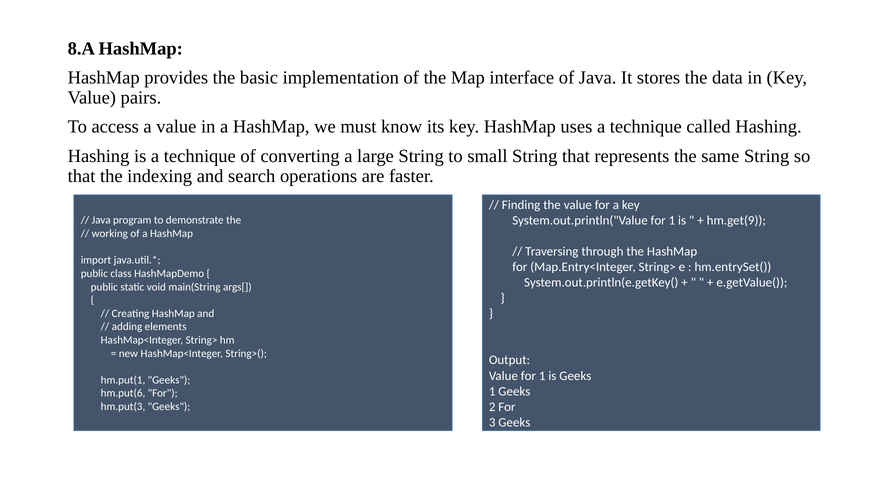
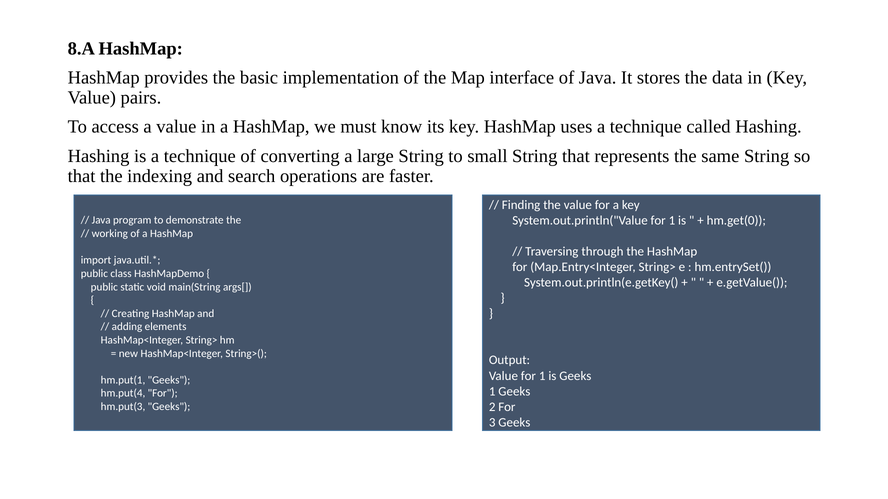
hm.get(9: hm.get(9 -> hm.get(0 (736, 221)
hm.put(6: hm.put(6 -> hm.put(4 (123, 394)
